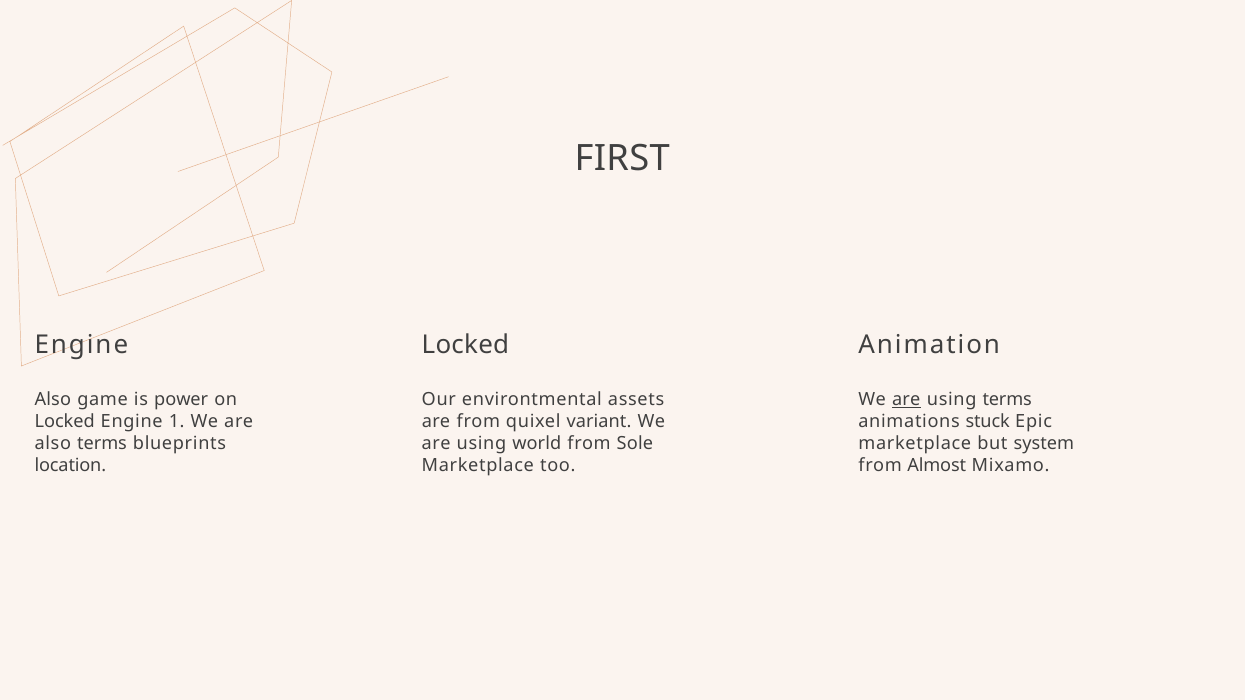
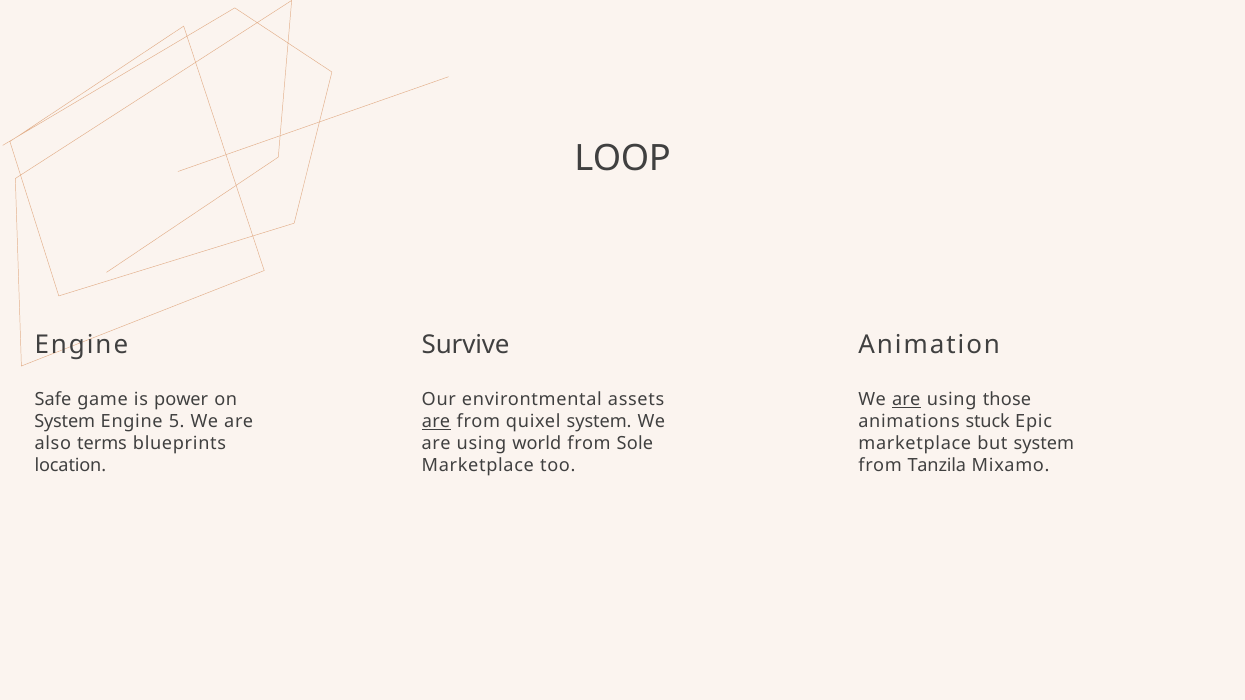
FIRST: FIRST -> LOOP (623, 159)
Locked: Locked -> Survive (466, 345)
Also: Also -> Safe (53, 400)
using terms: terms -> those (1007, 400)
Locked: Locked -> System (65, 422)
1: 1 -> 5 (177, 422)
are underline: none -> present (436, 422)
quixel variant: variant -> system (599, 422)
Almost: Almost -> Tanzila (937, 465)
